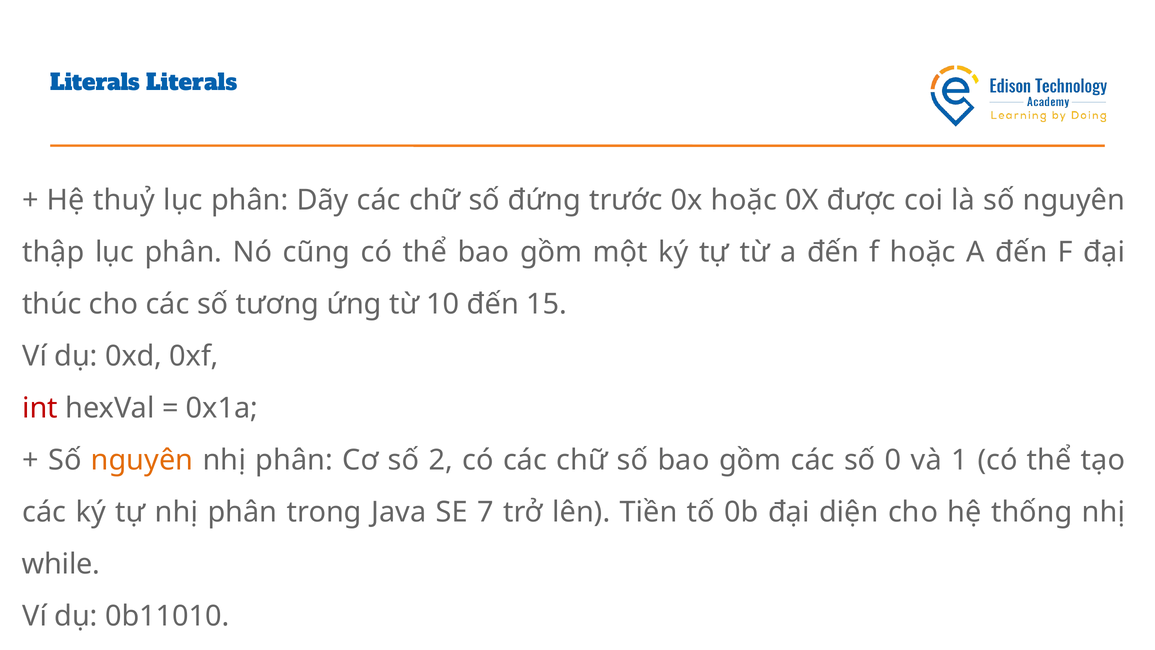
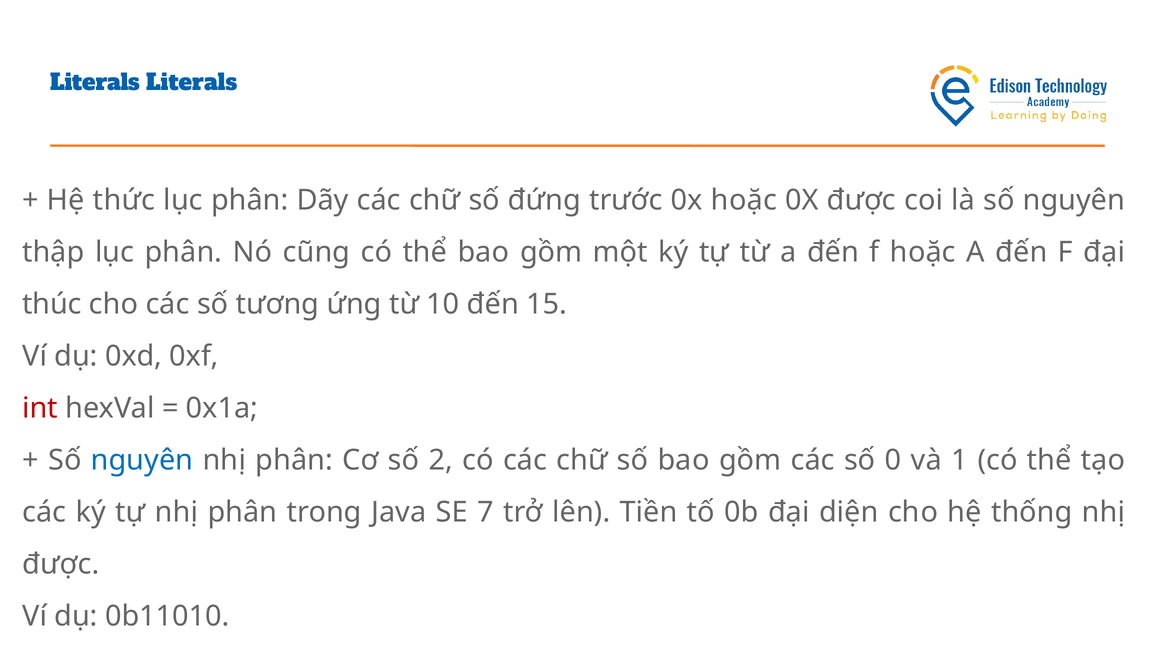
thuỷ: thuỷ -> thức (124, 200)
nguyên colour: orange -> blue (142, 460)
while: while -> được (61, 564)
